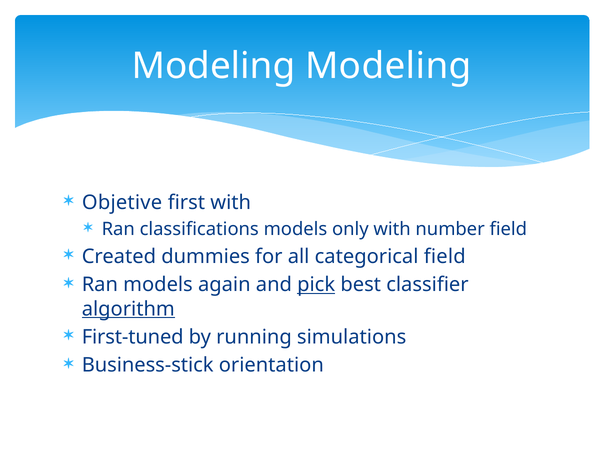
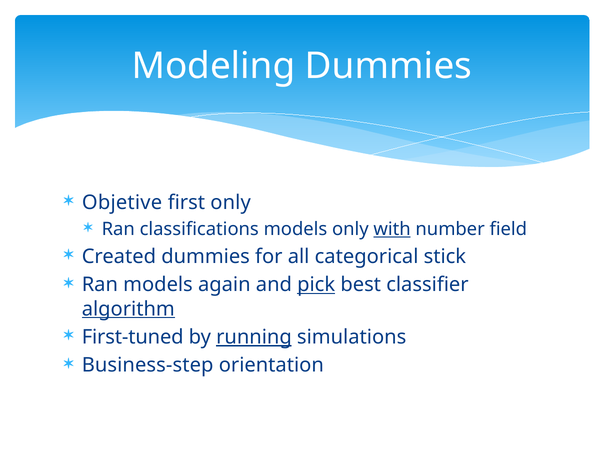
Modeling Modeling: Modeling -> Dummies (389, 66)
first with: with -> only (231, 203)
with underline: none -> present (392, 229)
categorical field: field -> stick (445, 257)
running underline: none -> present (254, 337)
Business-stick: Business-stick -> Business-step (148, 365)
